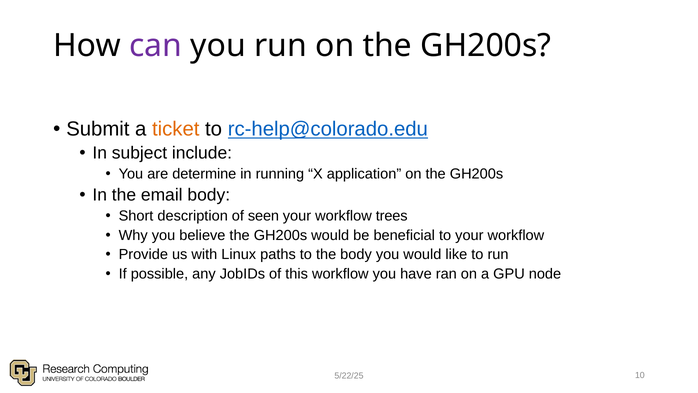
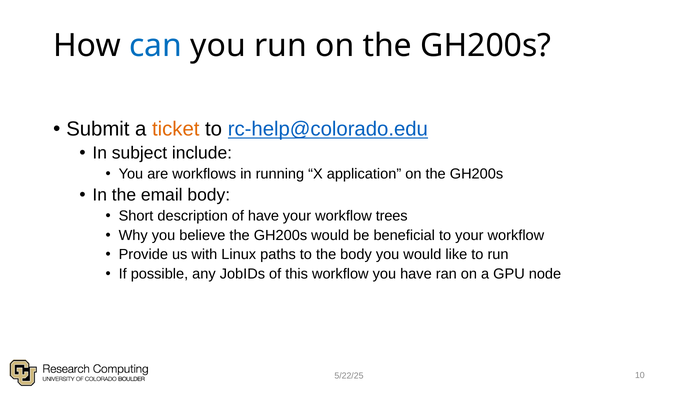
can colour: purple -> blue (156, 46)
determine: determine -> workflows (204, 174)
of seen: seen -> have (263, 216)
